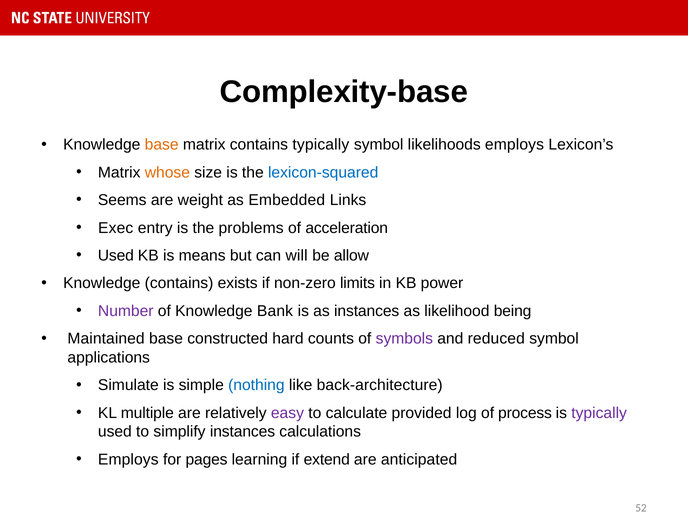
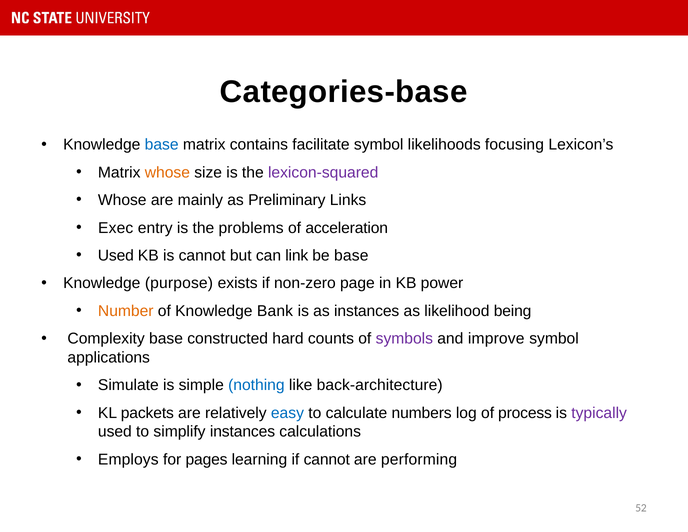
Complexity-base: Complexity-base -> Categories-base (344, 92)
base colour: orange -> blue (162, 145)
contains typically: typically -> facilitate (321, 145)
likelihoods employs: employs -> focusing (514, 145)
lexicon-squared colour: blue -> purple (323, 172)
Seems: Seems -> Whose (122, 200)
weight: weight -> mainly (200, 200)
Embedded: Embedded -> Preliminary (287, 200)
is means: means -> cannot (202, 255)
will: will -> link (297, 255)
be allow: allow -> base (351, 255)
Knowledge contains: contains -> purpose (179, 283)
limits: limits -> page (357, 283)
Number colour: purple -> orange (126, 311)
Maintained: Maintained -> Complexity (106, 339)
reduced: reduced -> improve (496, 339)
multiple: multiple -> packets (147, 413)
easy colour: purple -> blue (287, 413)
provided: provided -> numbers (422, 413)
if extend: extend -> cannot (327, 459)
anticipated: anticipated -> performing (419, 459)
